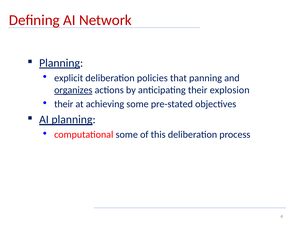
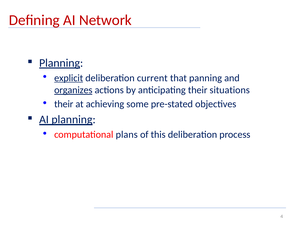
explicit underline: none -> present (69, 78)
policies: policies -> current (152, 78)
explosion: explosion -> situations (230, 90)
computational some: some -> plans (127, 134)
